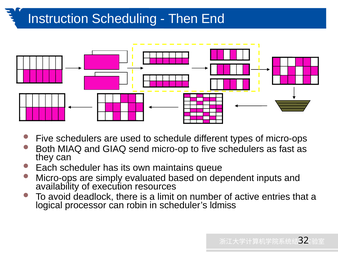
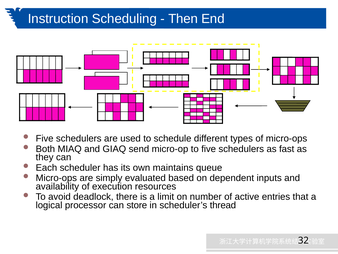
robin: robin -> store (137, 205)
ldmiss: ldmiss -> thread (223, 205)
